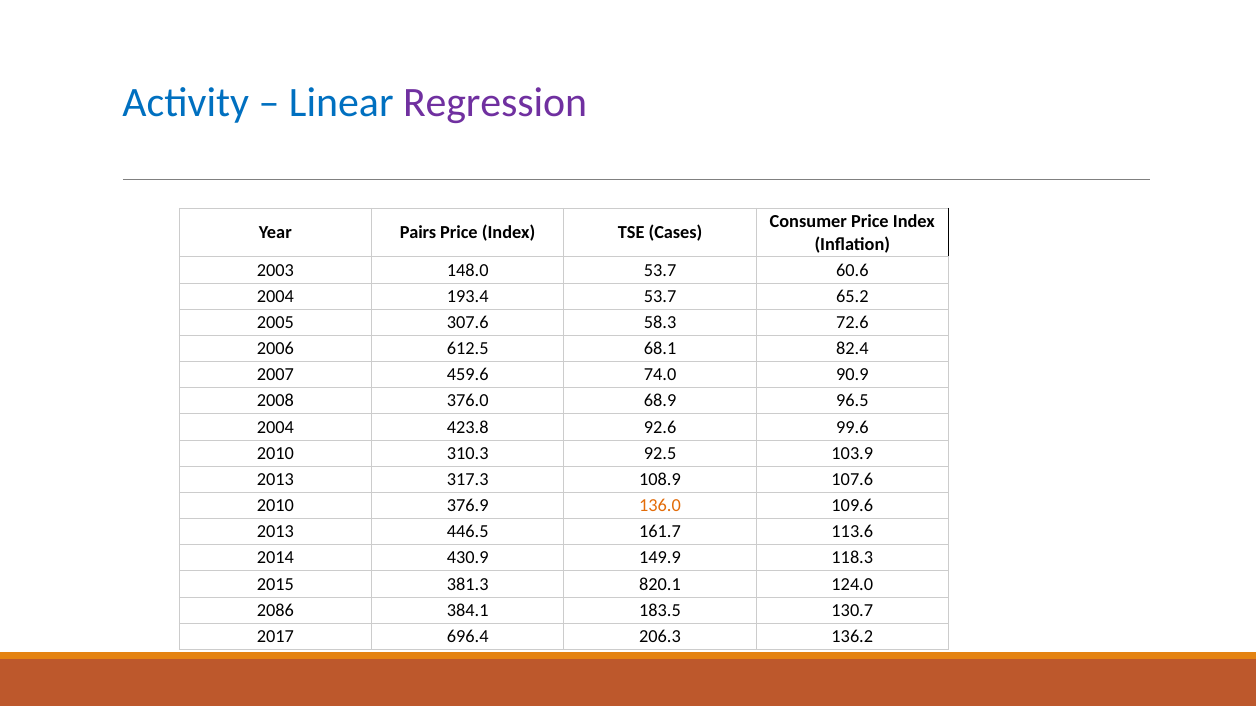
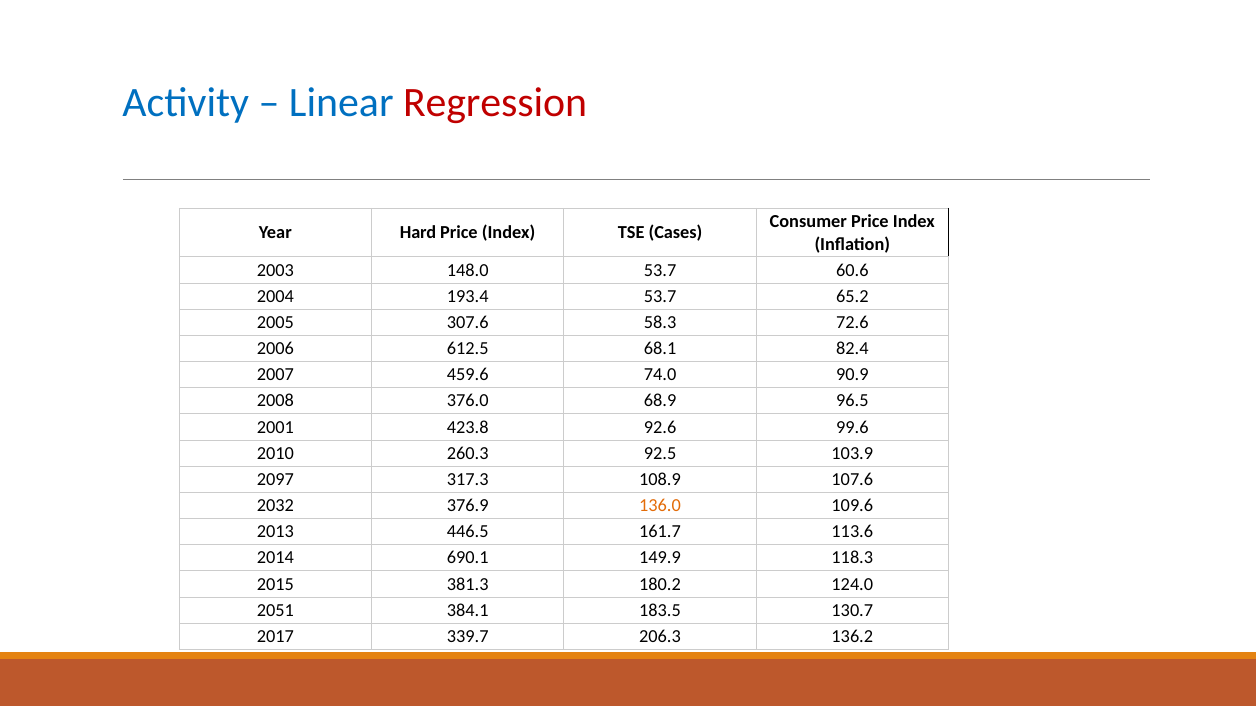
Regression colour: purple -> red (495, 103)
Pairs: Pairs -> Hard (418, 233)
2004: 2004 -> 2001 (275, 427)
310.3: 310.3 -> 260.3 (468, 454)
2013: 2013 -> 2097 (275, 480)
2010: 2010 -> 2032 (275, 506)
430.9: 430.9 -> 690.1 (468, 558)
820.1: 820.1 -> 180.2 (660, 585)
2086: 2086 -> 2051 (275, 611)
696.4: 696.4 -> 339.7 (468, 637)
